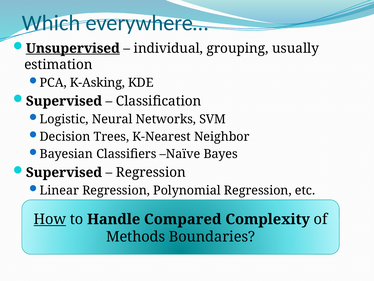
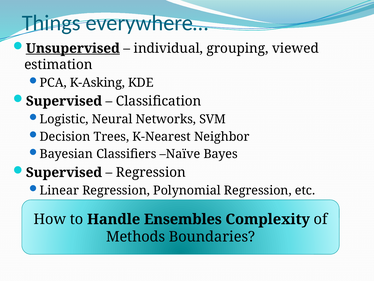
Which: Which -> Things (51, 23)
usually: usually -> viewed (296, 48)
How underline: present -> none (50, 219)
Compared: Compared -> Ensembles (183, 219)
